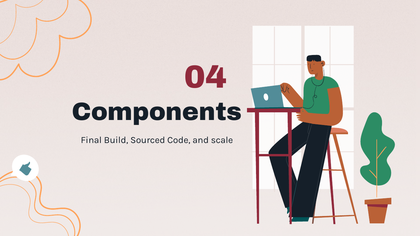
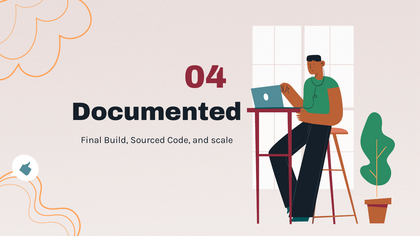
Components: Components -> Documented (157, 112)
